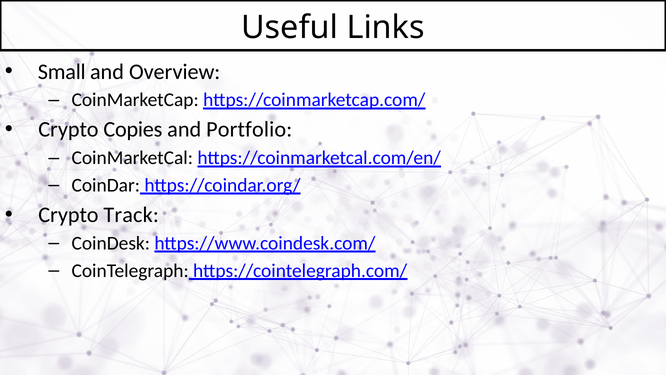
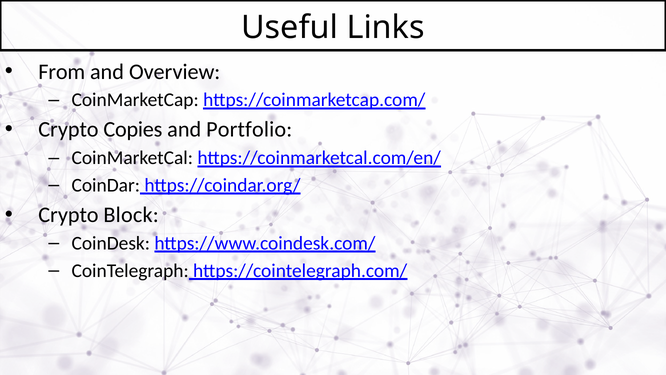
Small: Small -> From (62, 72)
Track: Track -> Block (131, 215)
